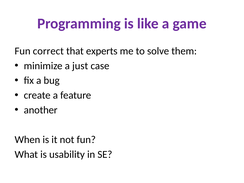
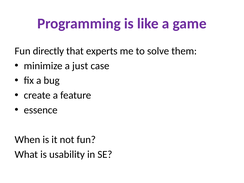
correct: correct -> directly (48, 51)
another: another -> essence (41, 110)
